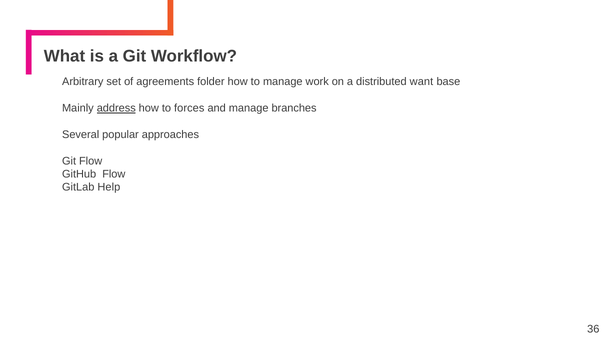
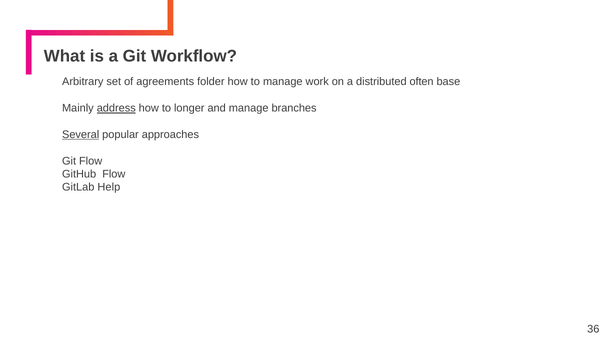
want: want -> often (422, 82)
forces: forces -> longer (189, 108)
Several underline: none -> present (81, 135)
